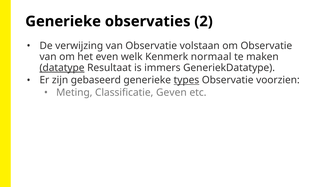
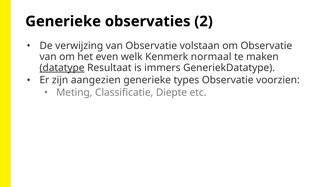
gebaseerd: gebaseerd -> aangezien (96, 80)
types underline: present -> none (186, 80)
Geven: Geven -> Diepte (171, 92)
